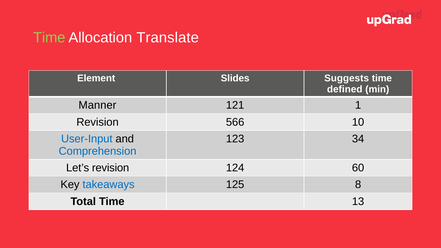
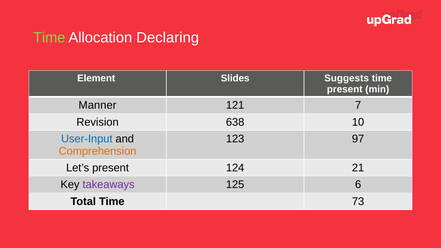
Translate: Translate -> Declaring (168, 37)
defined: defined -> present (345, 89)
1: 1 -> 7 (358, 105)
566: 566 -> 638 (235, 122)
34: 34 -> 97 (358, 139)
Comprehension colour: blue -> orange (98, 151)
Let’s revision: revision -> present (111, 168)
60: 60 -> 21 (358, 168)
takeaways colour: blue -> purple (109, 185)
8: 8 -> 6 (358, 185)
13: 13 -> 73 (358, 202)
